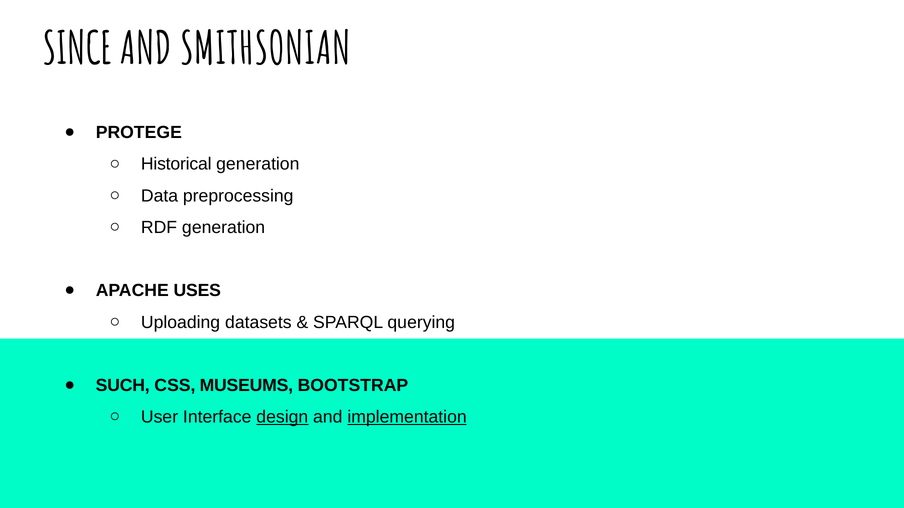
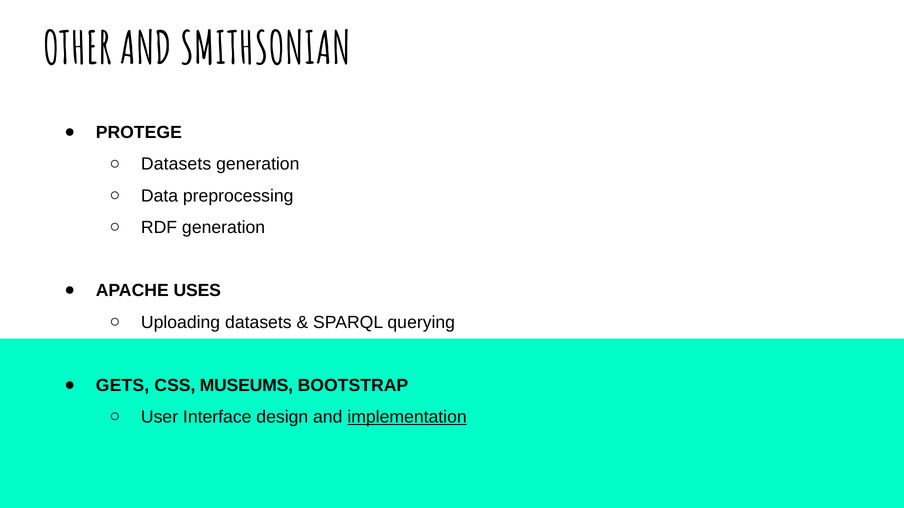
SINCE: SINCE -> OTHER (78, 49)
Historical: Historical -> Datasets (176, 164)
SUCH: SUCH -> GETS (123, 386)
design underline: present -> none (282, 417)
